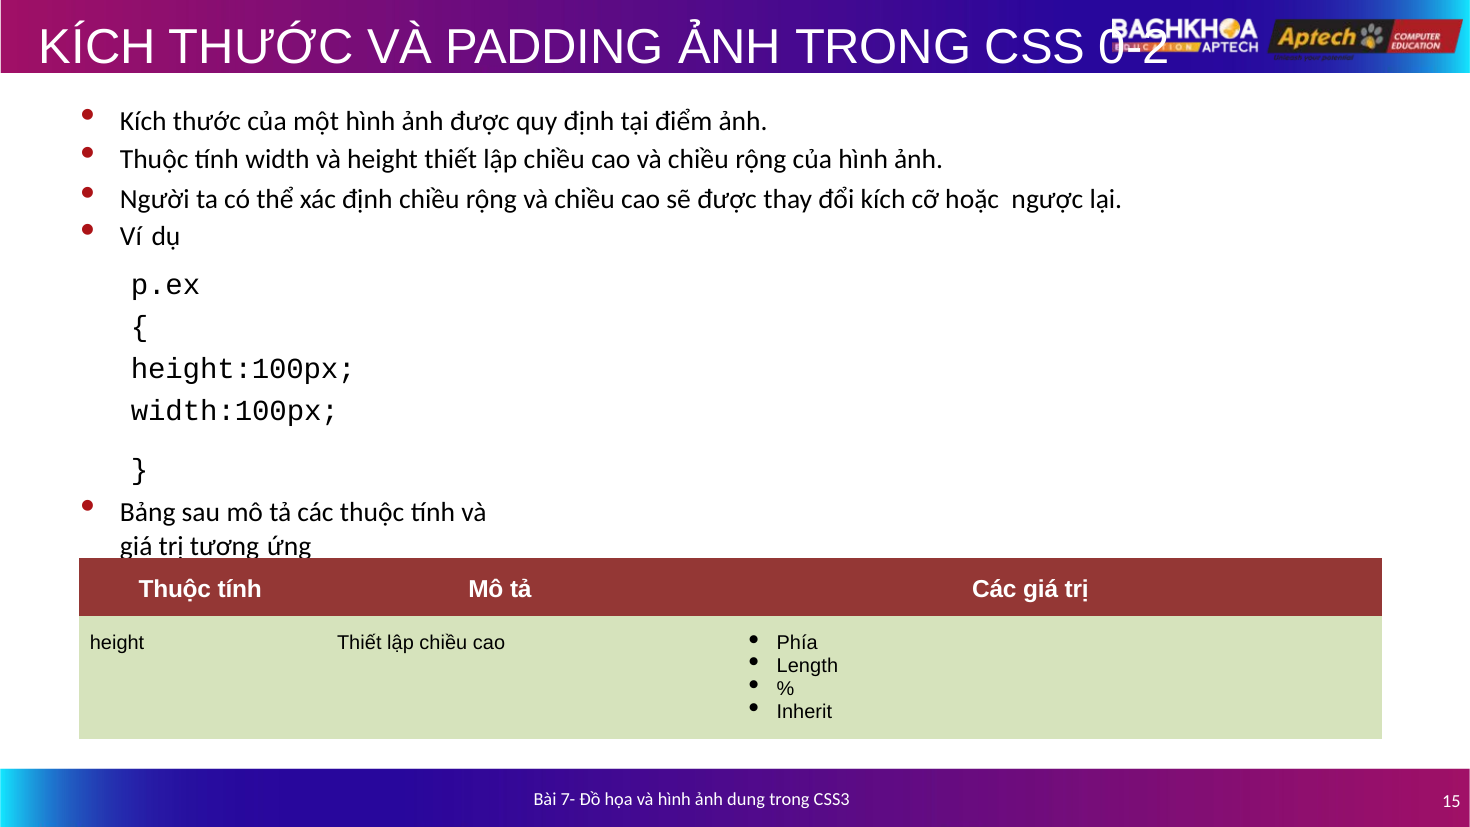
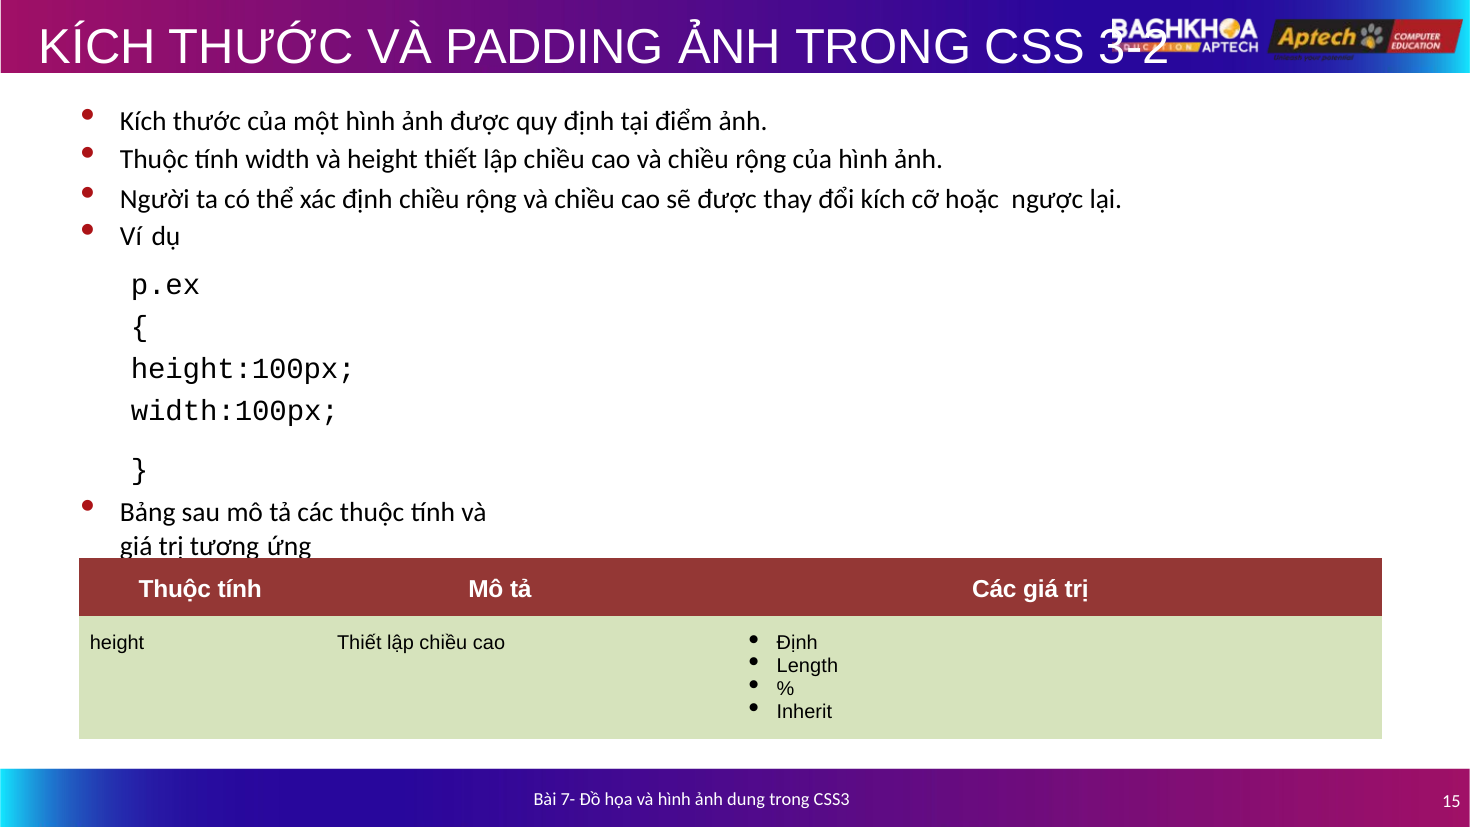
0-2: 0-2 -> 3-2 (1134, 47)
Phía: Phía -> Định (797, 643)
